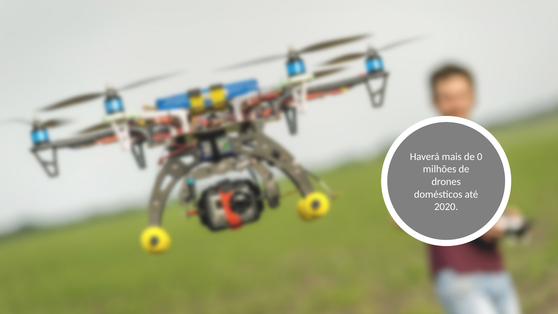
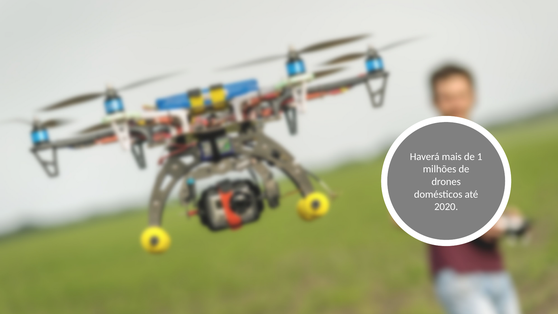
0: 0 -> 1 (480, 157)
